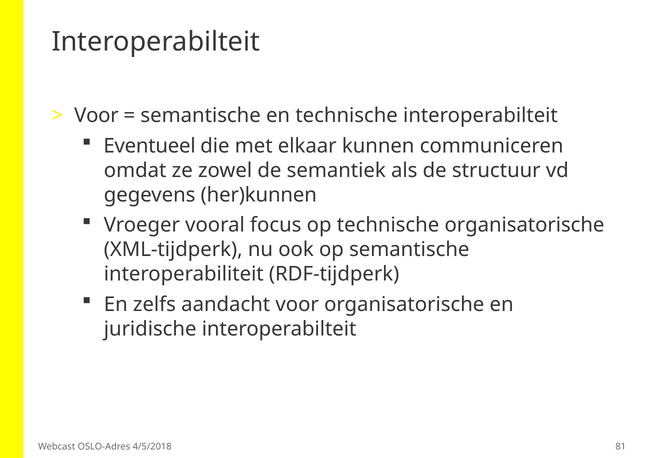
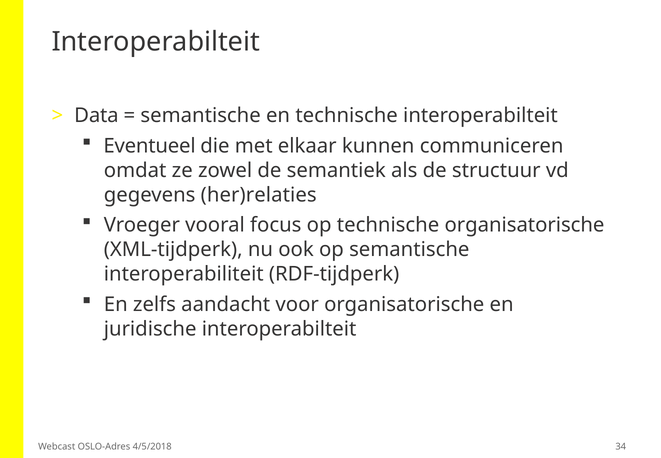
Voor: Voor -> Data (96, 116)
her)kunnen: her)kunnen -> her)relaties (259, 195)
81: 81 -> 34 (621, 446)
